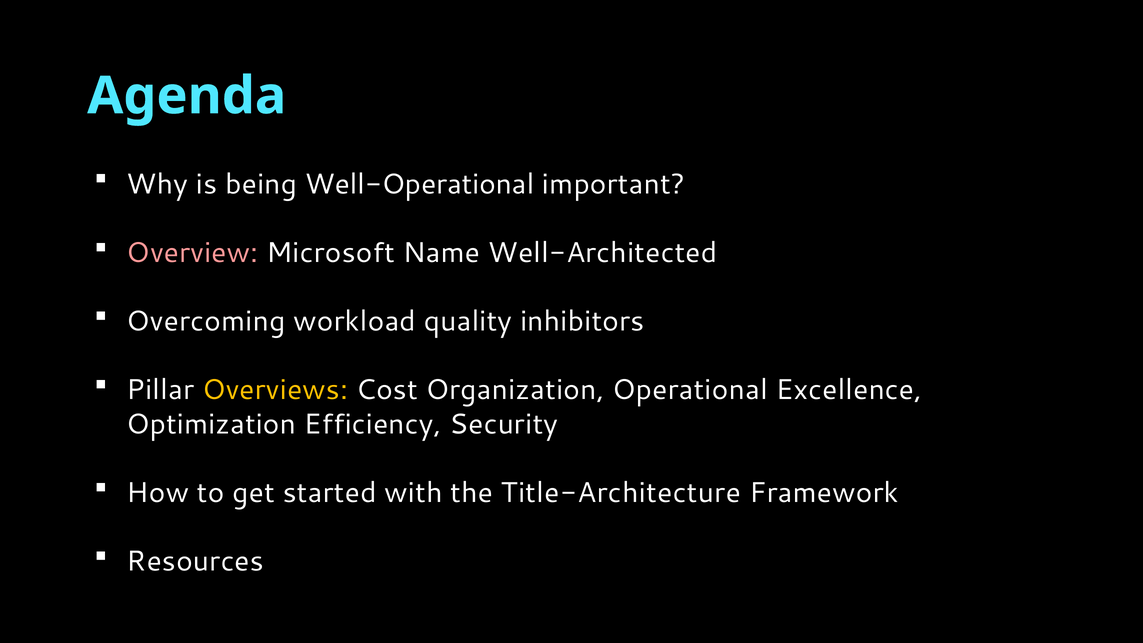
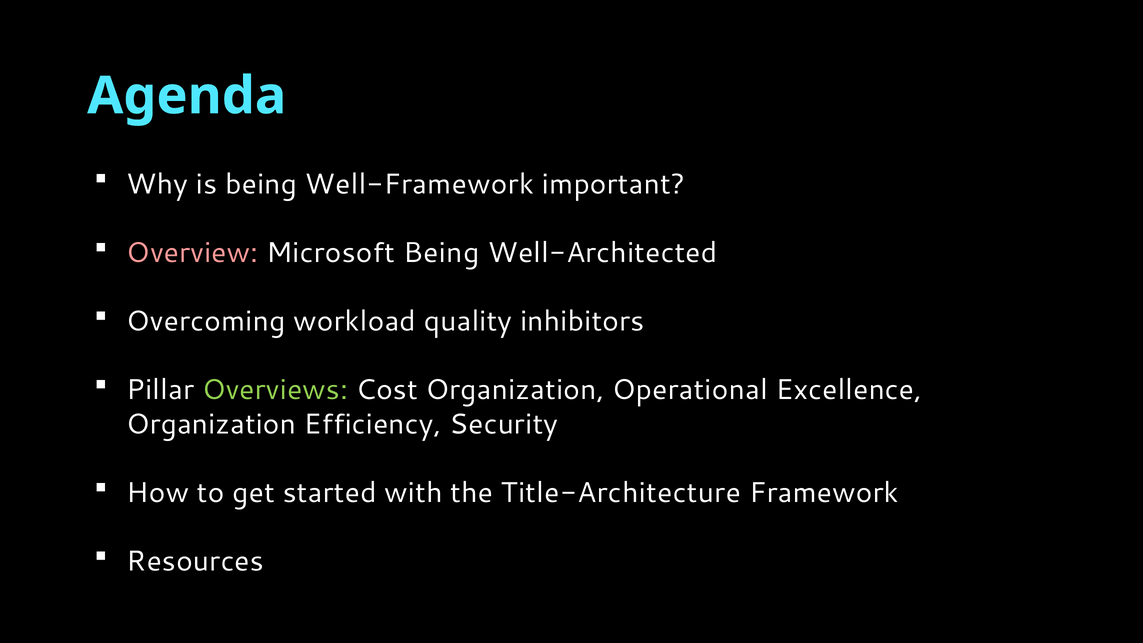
Well-Operational: Well-Operational -> Well-Framework (419, 184)
Microsoft Name: Name -> Being (441, 253)
Overviews colour: yellow -> light green (275, 390)
Optimization: Optimization -> Organization (211, 424)
